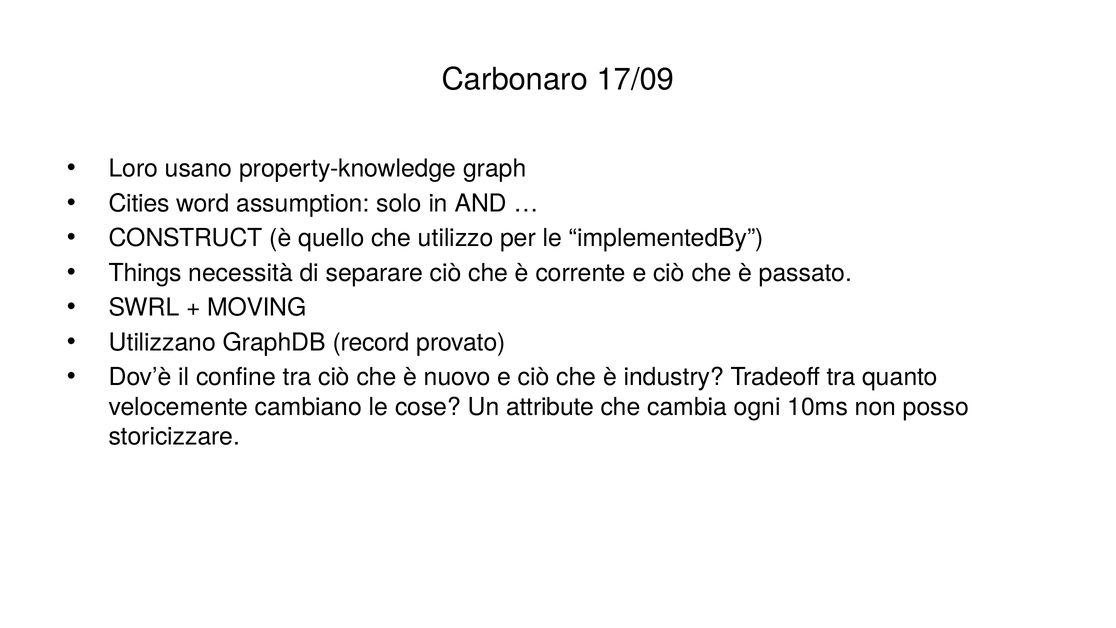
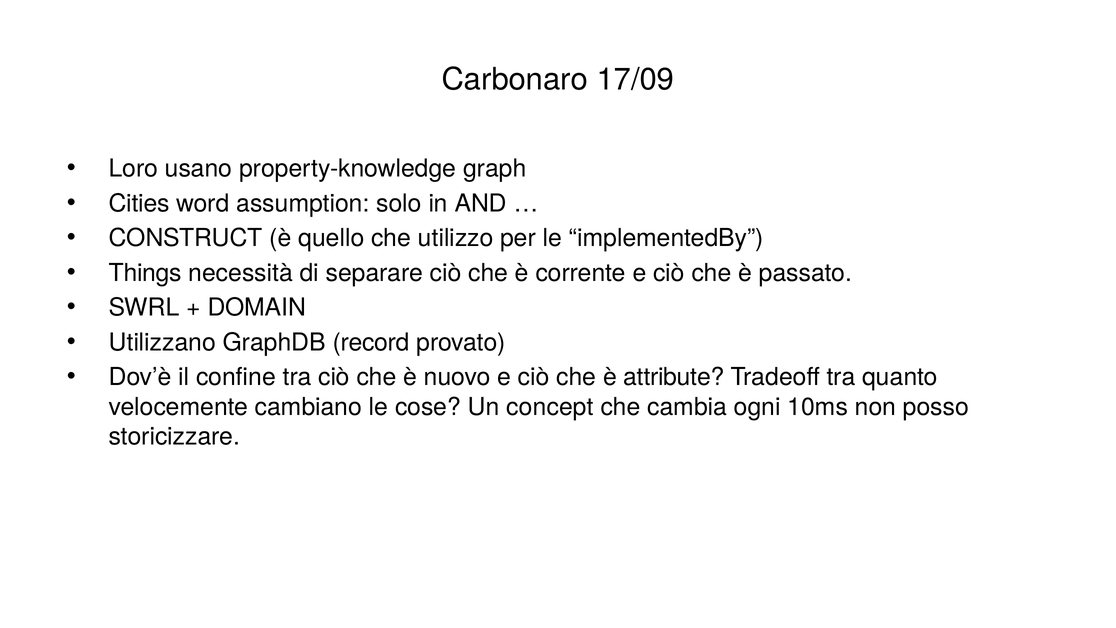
MOVING: MOVING -> DOMAIN (257, 308)
industry: industry -> attribute (674, 377)
attribute: attribute -> concept (550, 407)
